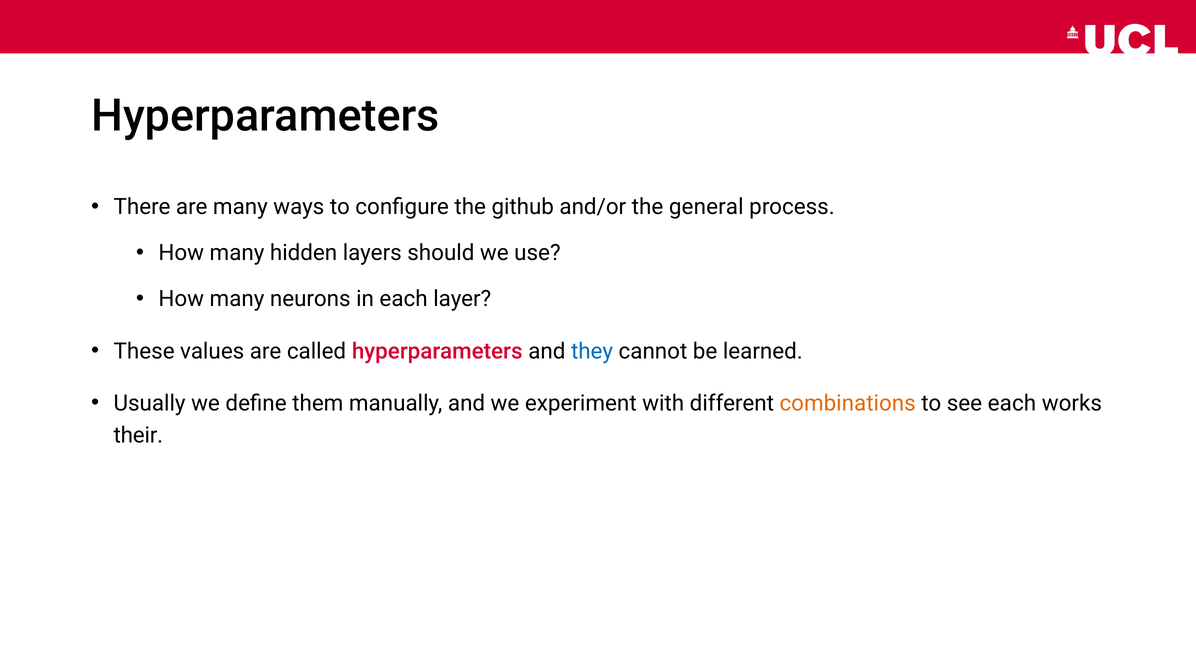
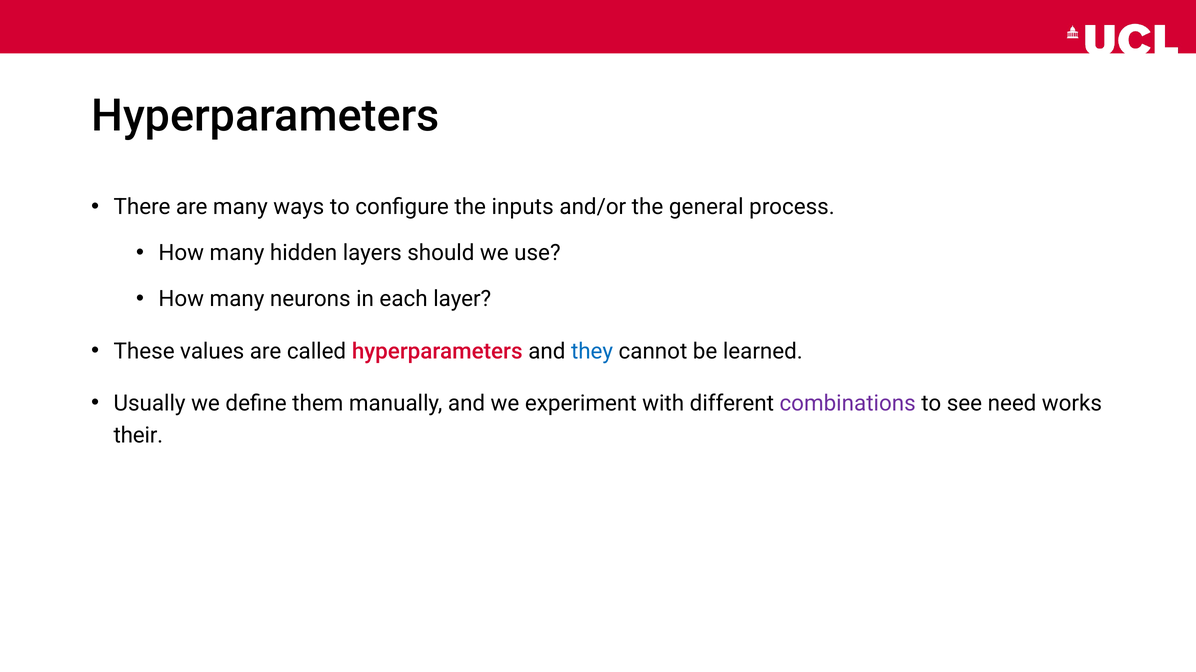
github: github -> inputs (523, 207)
combinations colour: orange -> purple (848, 404)
see each: each -> need (1012, 404)
